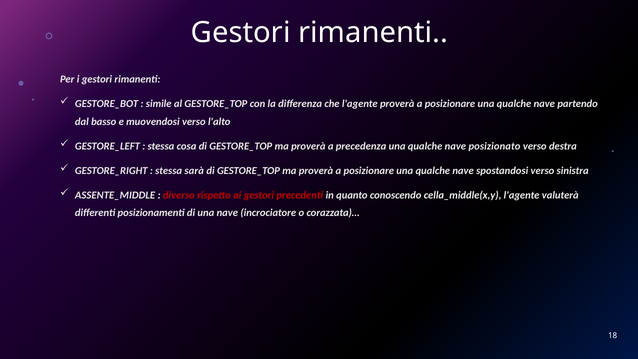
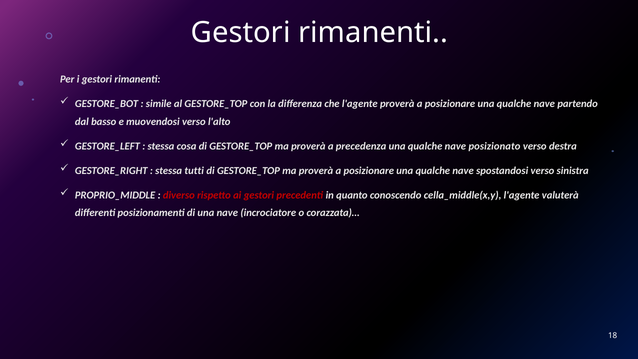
sarà: sarà -> tutti (194, 170)
ASSENTE_MIDDLE: ASSENTE_MIDDLE -> PROPRIO_MIDDLE (115, 195)
